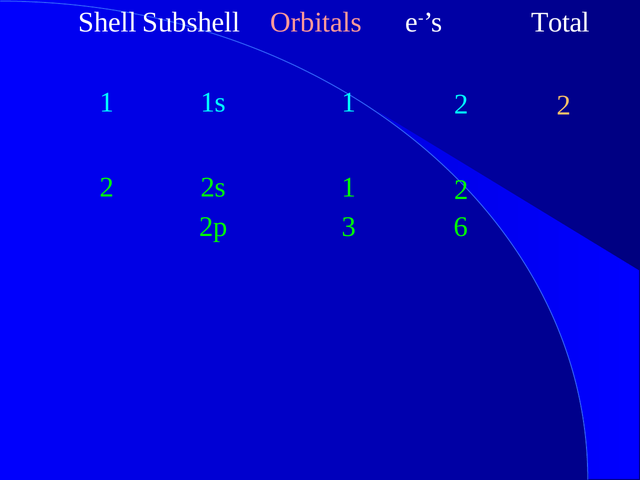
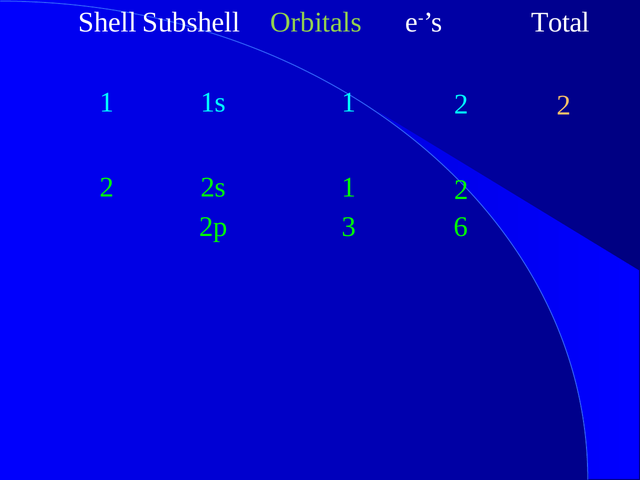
Orbitals colour: pink -> light green (316, 22)
